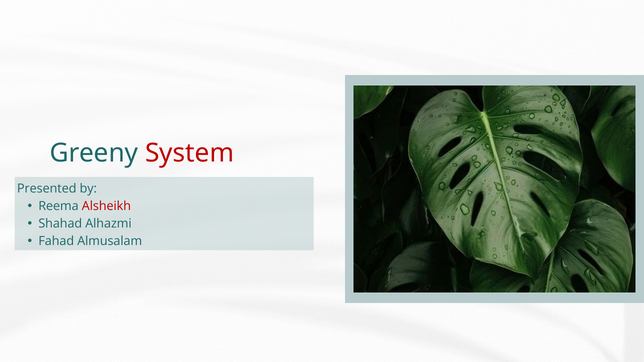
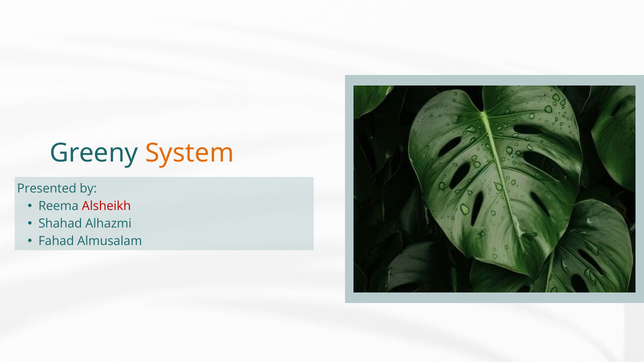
System colour: red -> orange (190, 153)
